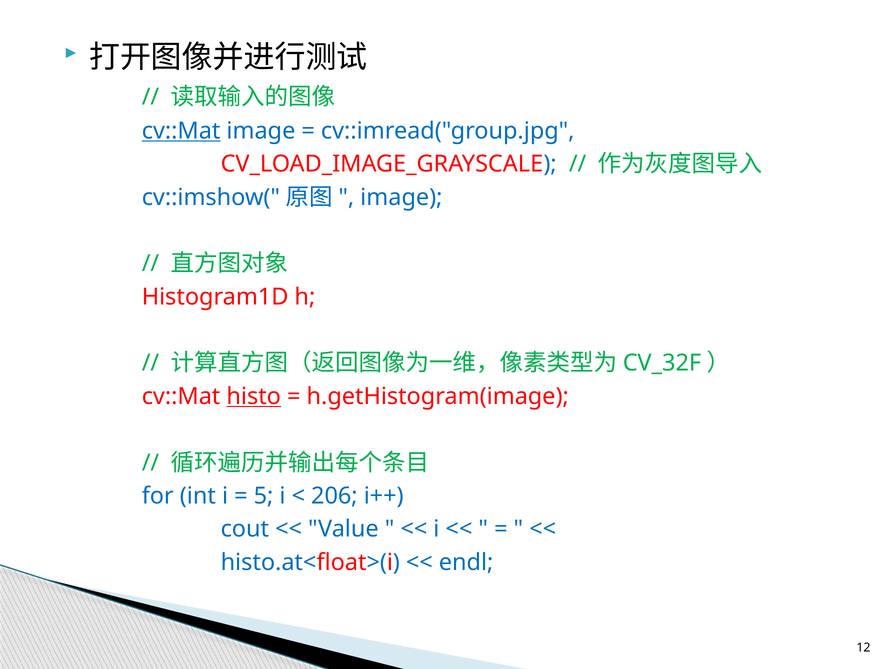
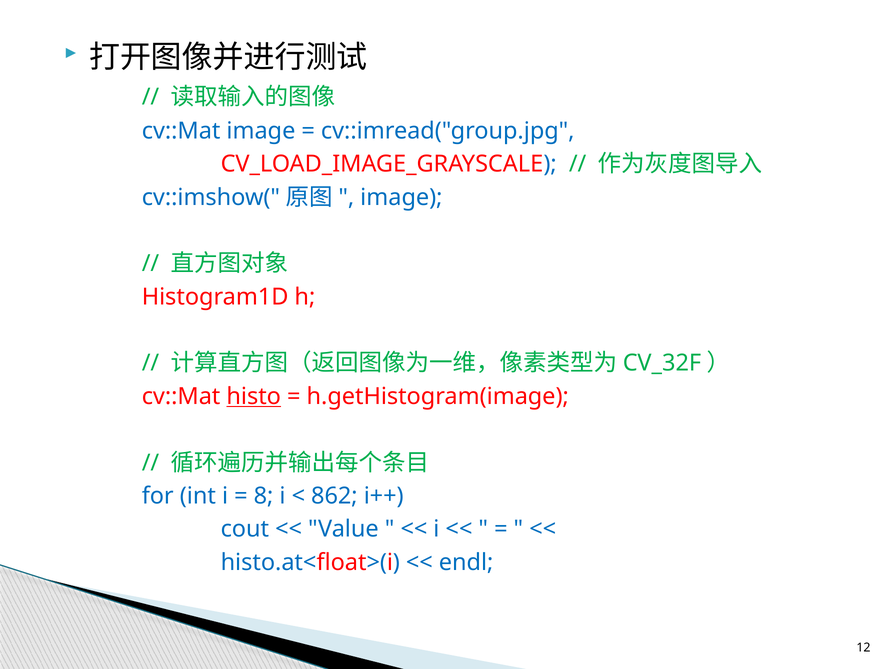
cv::Mat underline: present -> none (181, 131)
5: 5 -> 8 (264, 496)
206: 206 -> 862 (334, 496)
